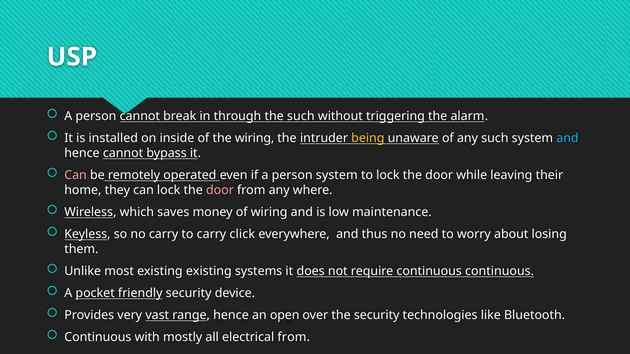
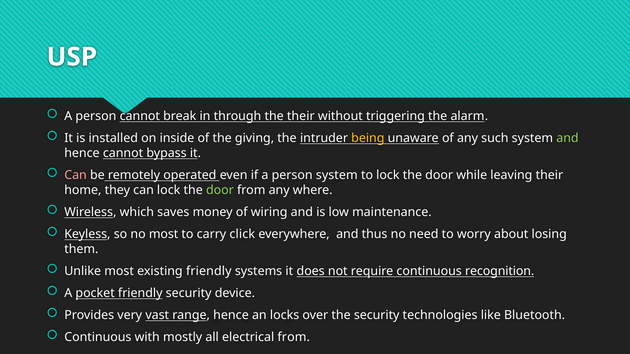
the such: such -> their (301, 116)
the wiring: wiring -> giving (255, 138)
and colour: light blue -> light green (567, 138)
door colour: pink -> light green (220, 190)
no carry: carry -> most (164, 234)
existing existing: existing -> friendly (209, 271)
continuous continuous: continuous -> recognition (500, 271)
open: open -> locks (285, 315)
